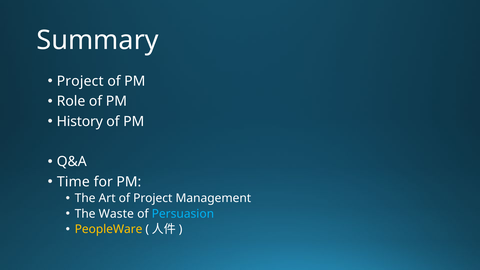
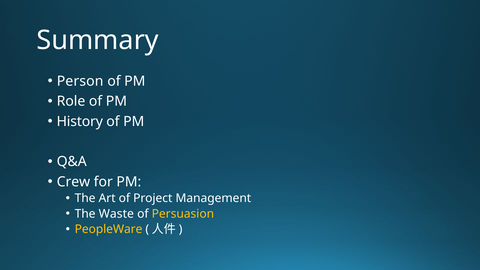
Project: Project -> Person (80, 81)
Time: Time -> Crew (73, 182)
Persuasion colour: light blue -> yellow (183, 214)
